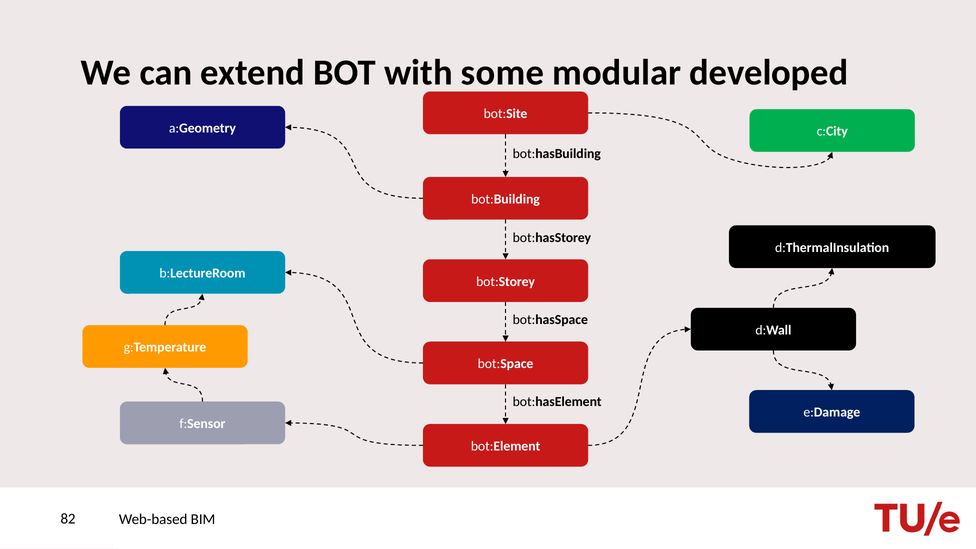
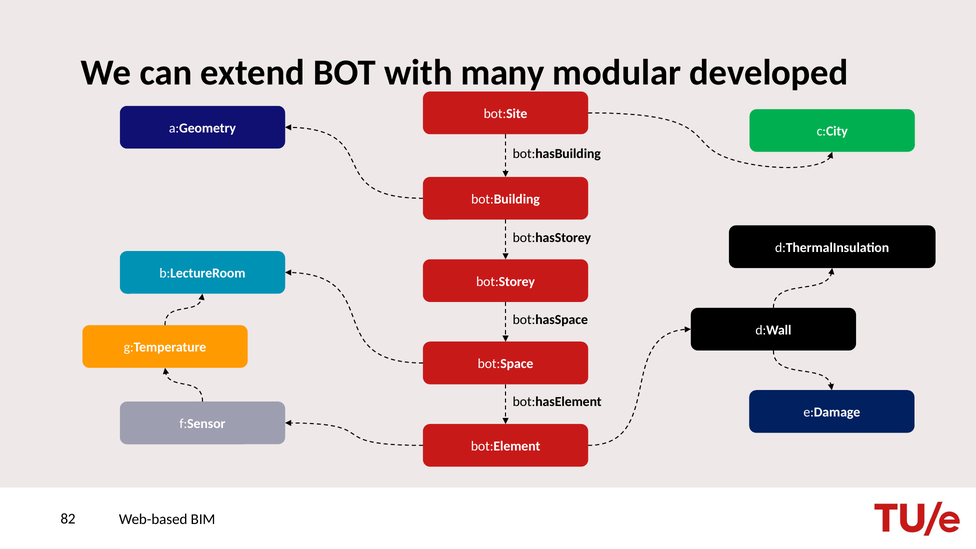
some: some -> many (503, 73)
